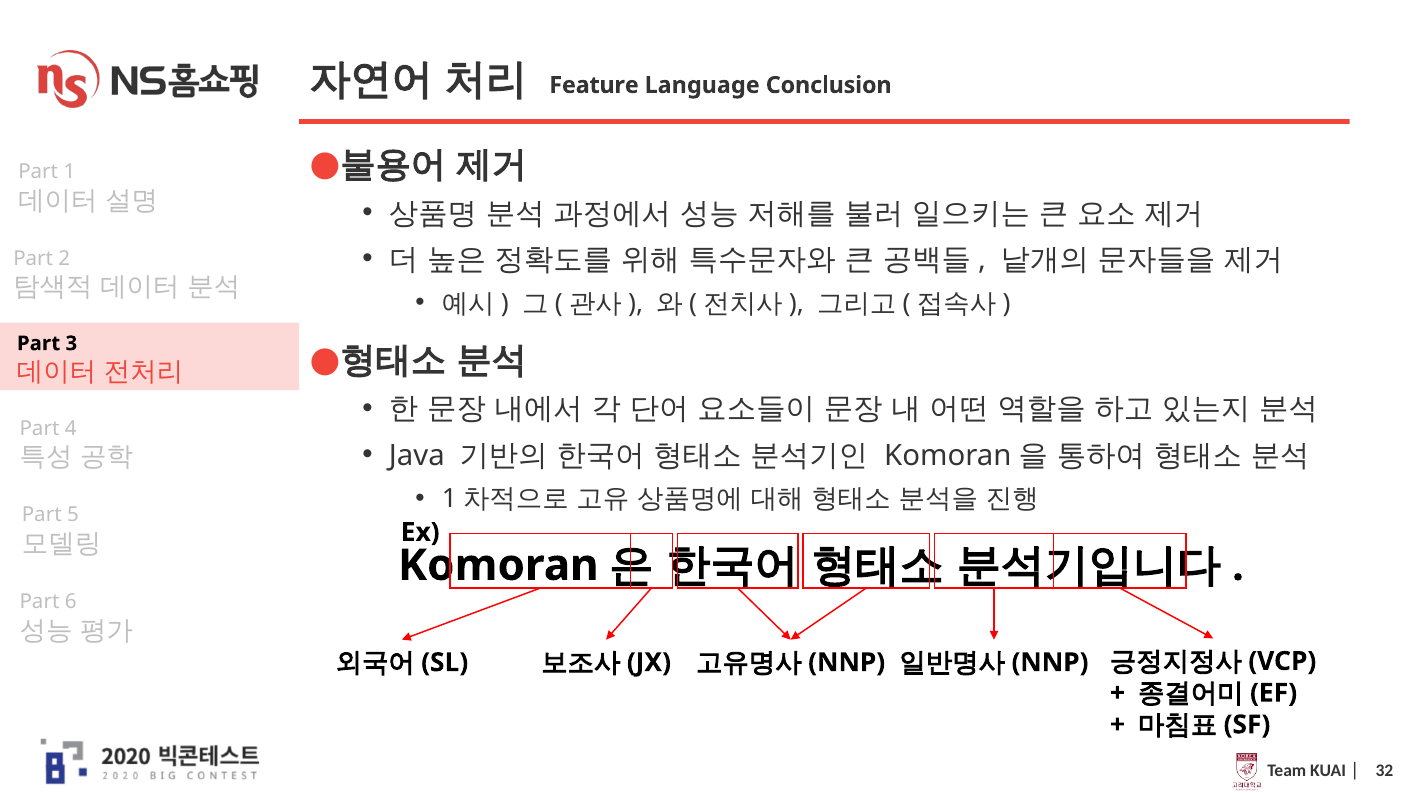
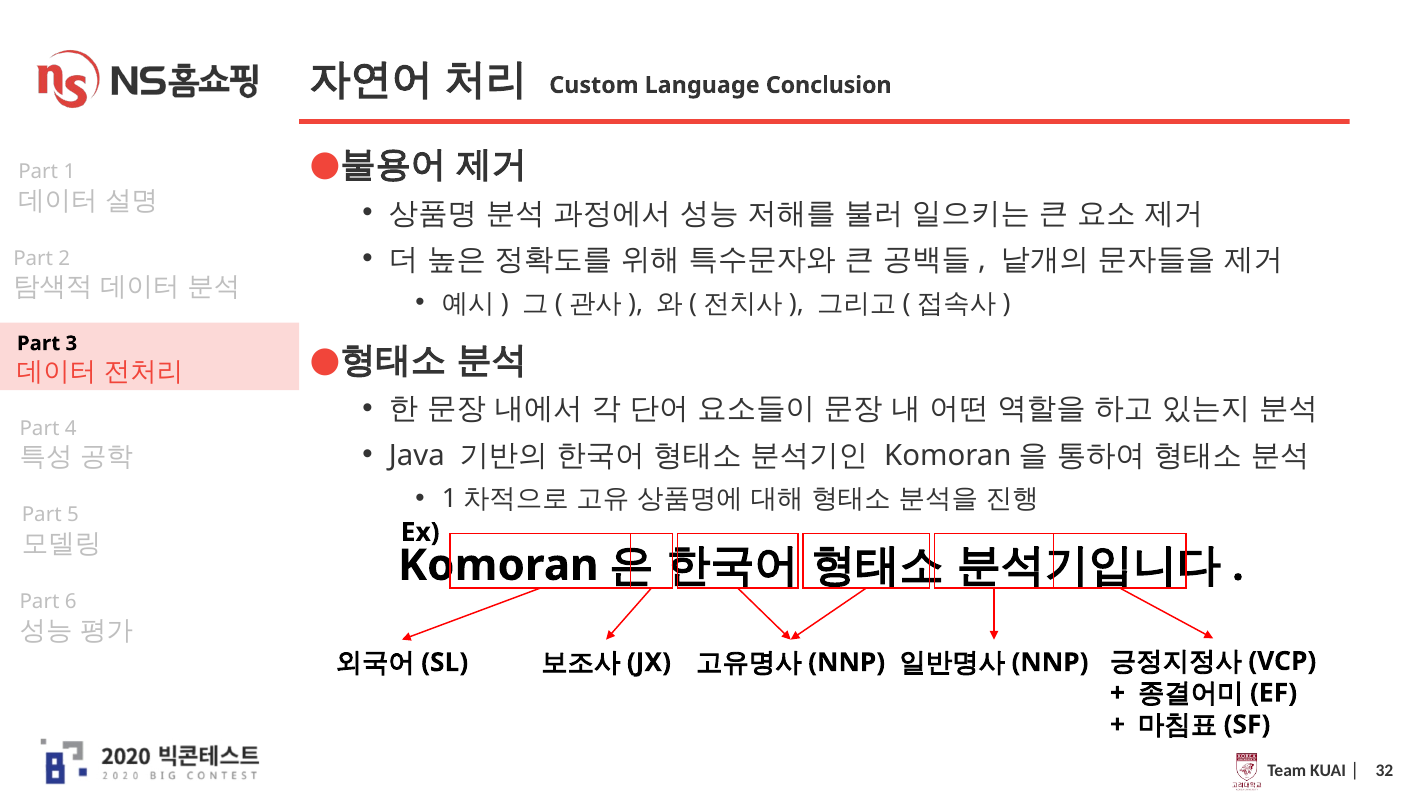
Feature: Feature -> Custom (594, 85)
